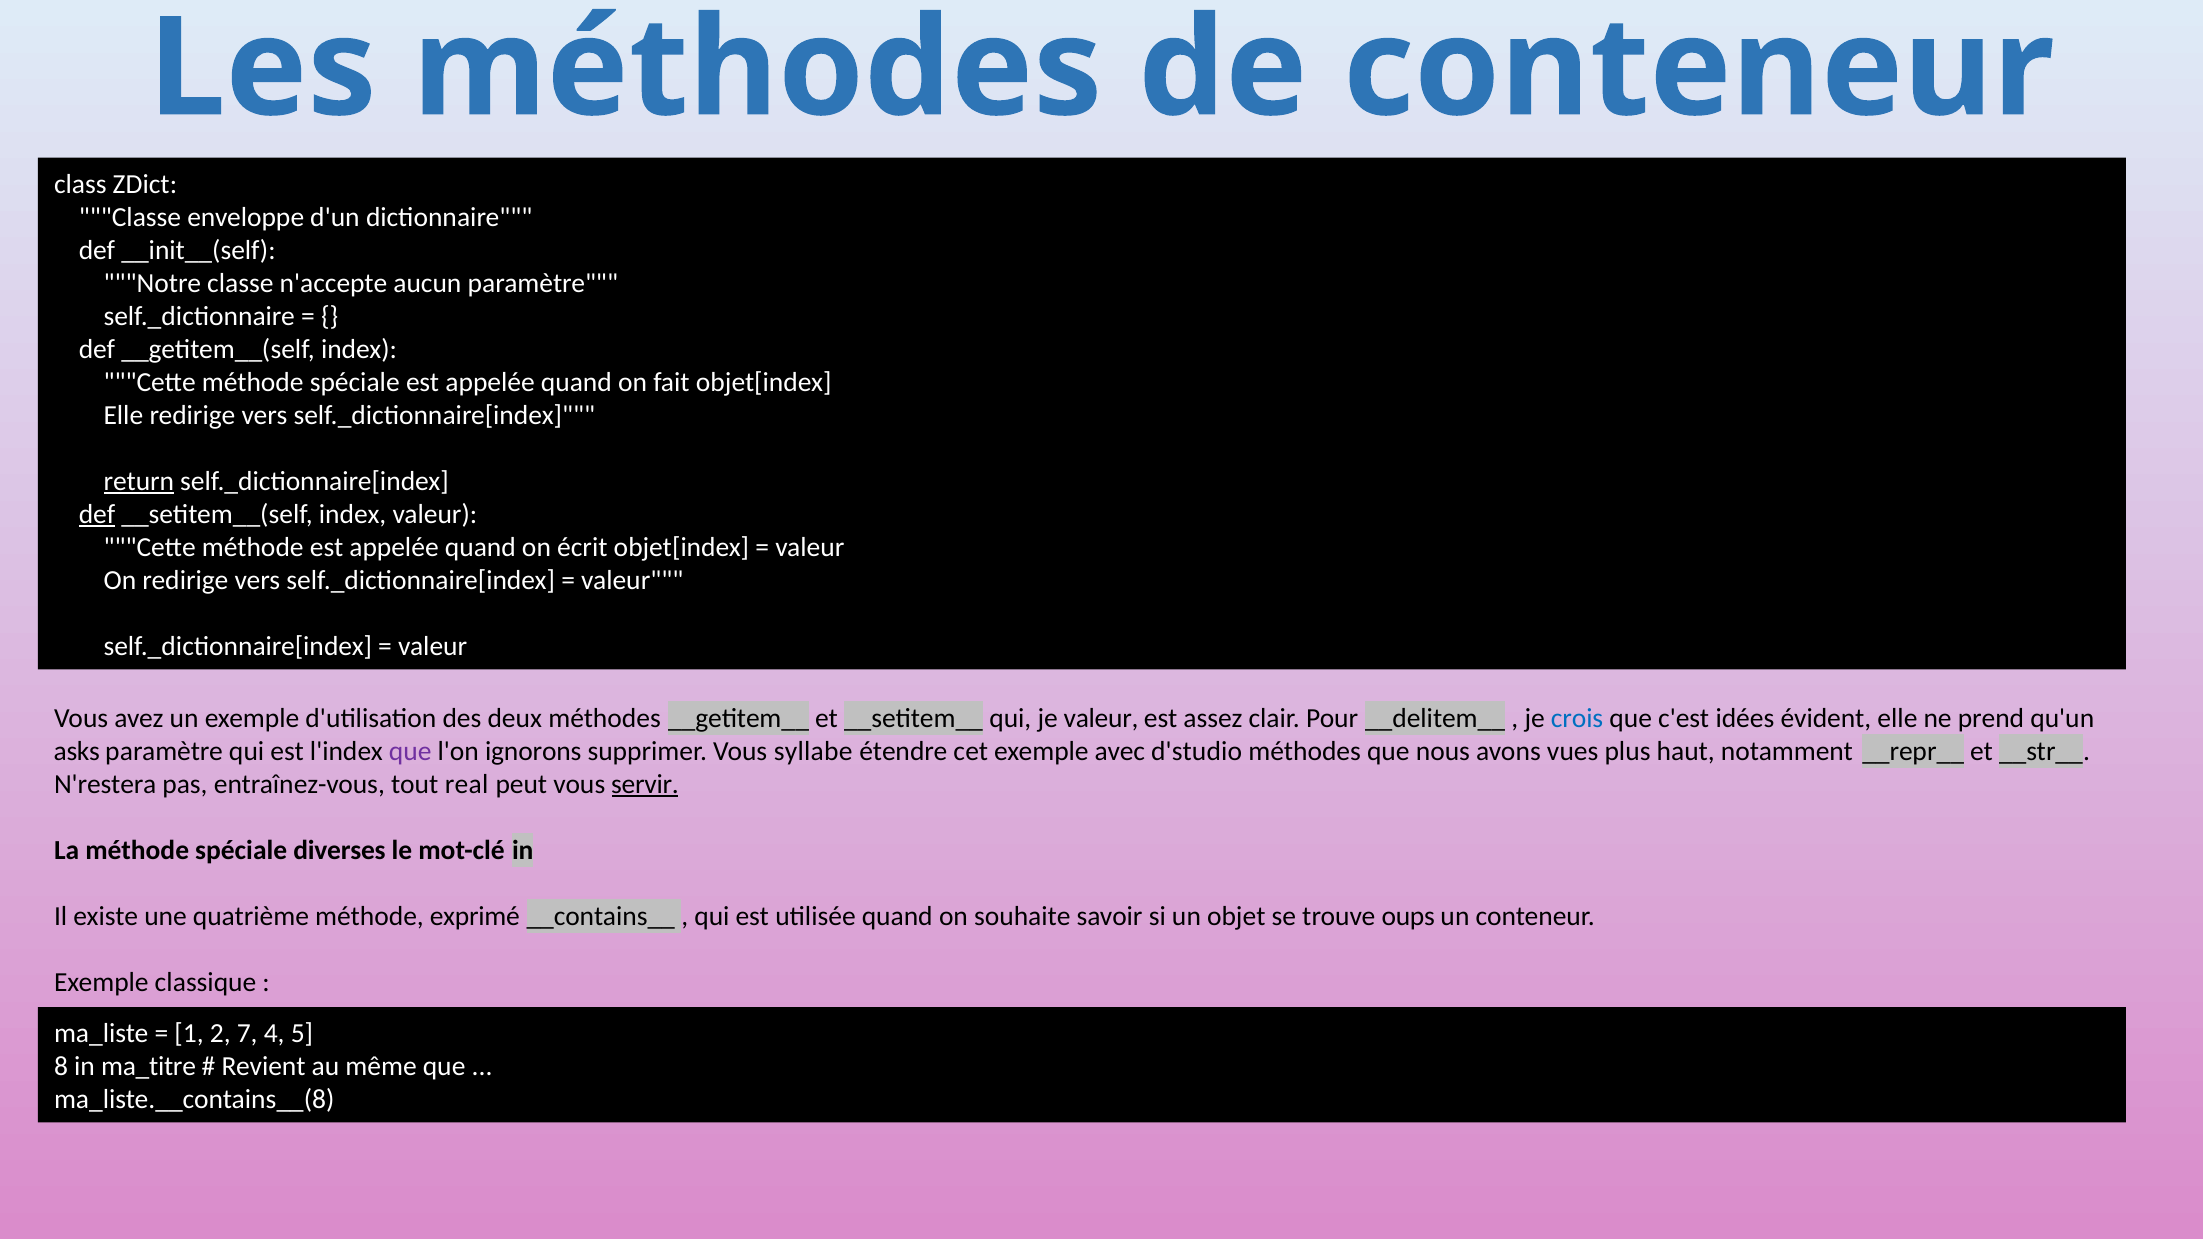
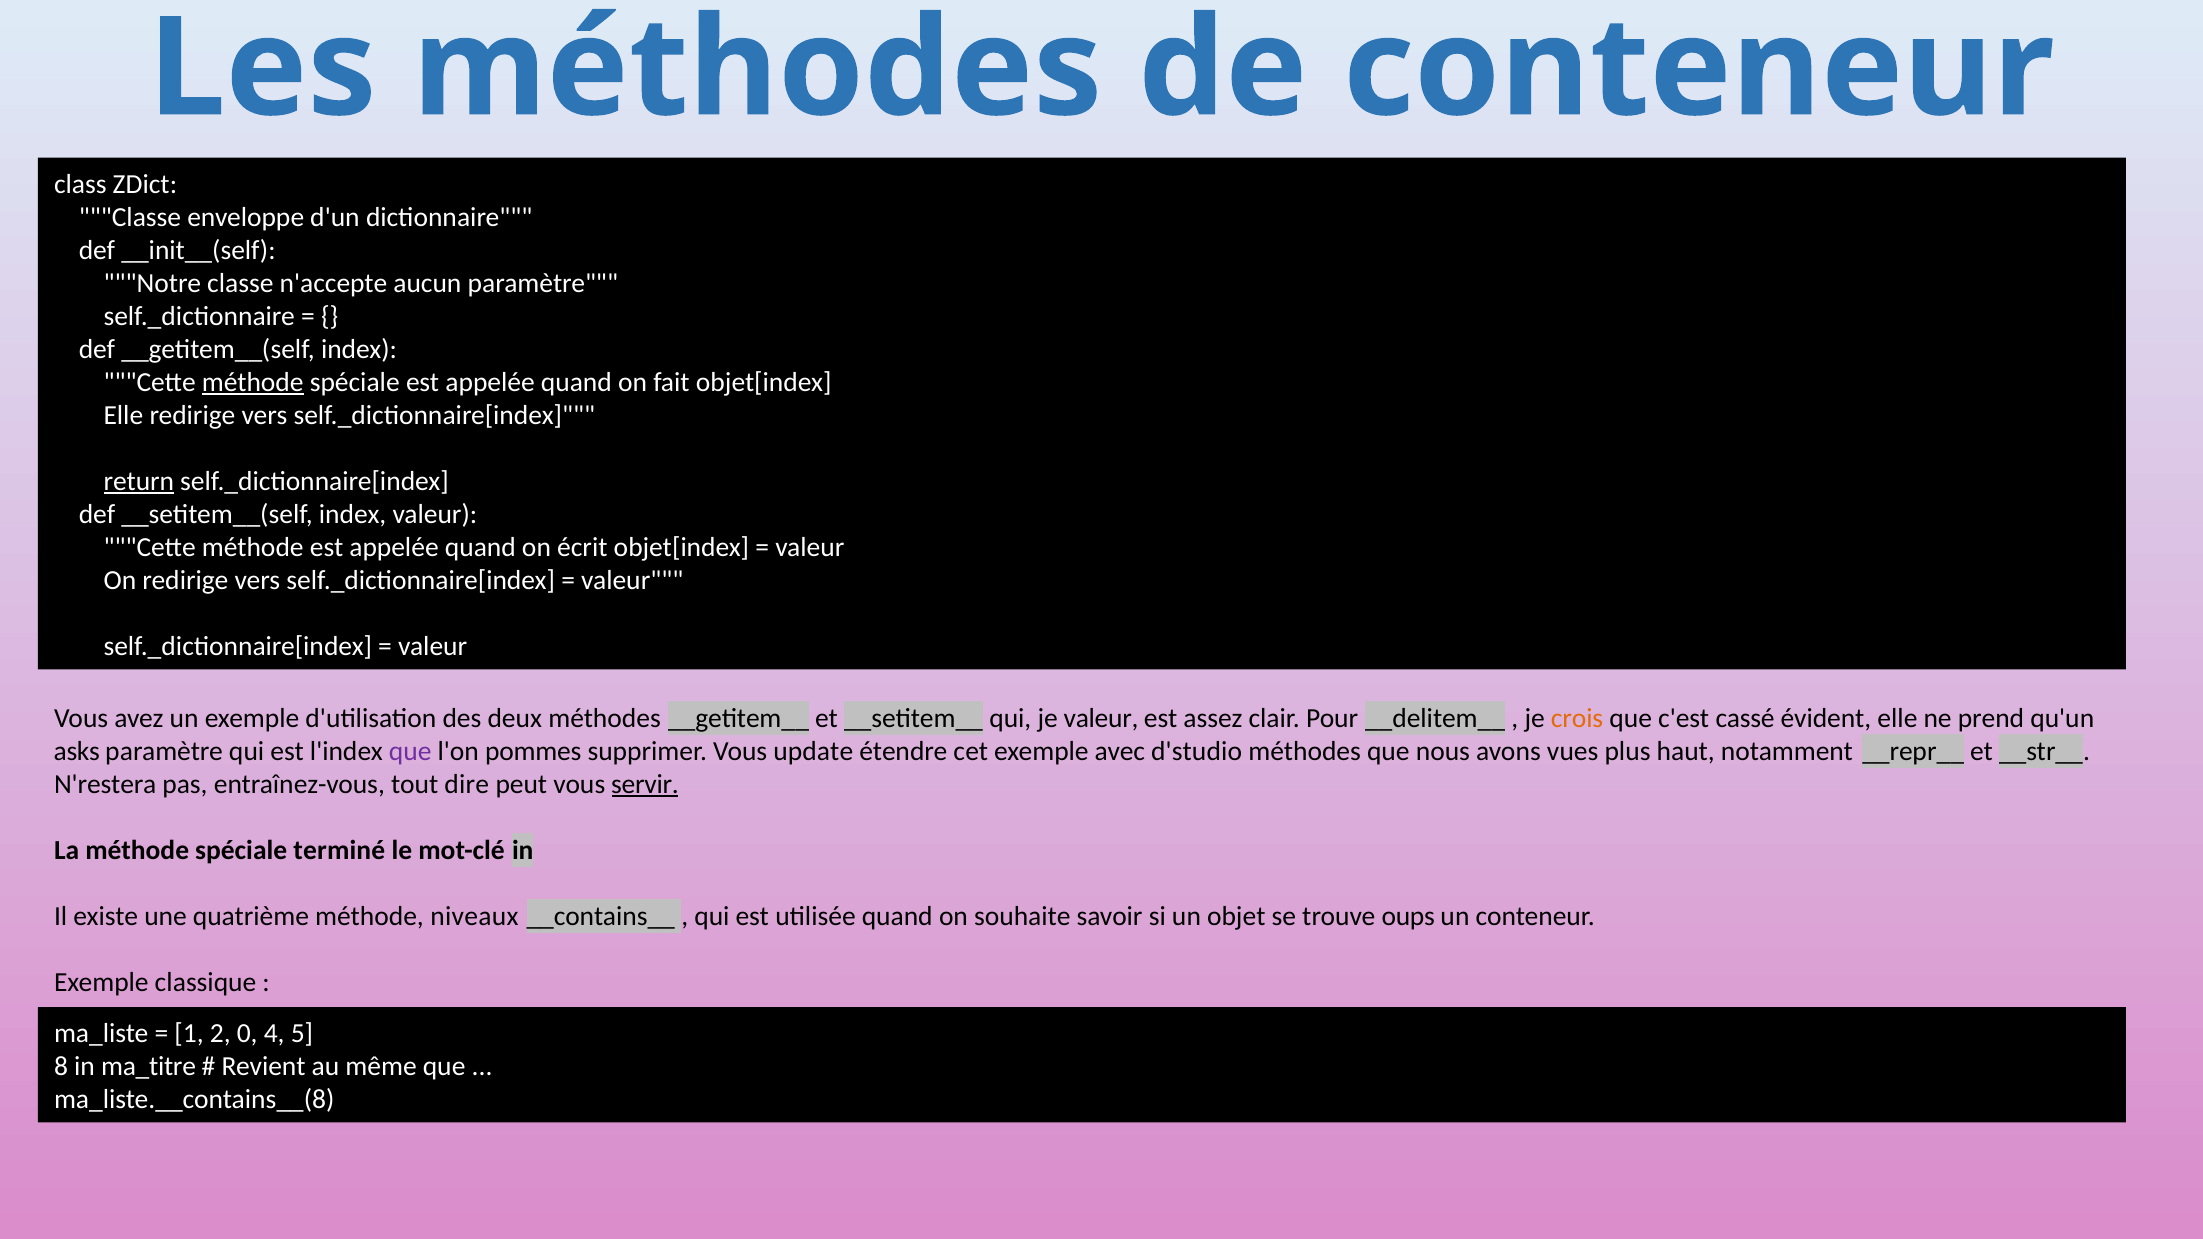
méthode underline: none -> present (253, 382)
def underline: present -> none (97, 515)
crois colour: blue -> orange (1577, 718)
idées: idées -> cassé (1745, 718)
ignorons: ignorons -> pommes (533, 751)
syllabe: syllabe -> update (813, 751)
real: real -> dire (467, 784)
diverses: diverses -> terminé (339, 851)
exprimé: exprimé -> niveaux (474, 917)
7: 7 -> 0 (247, 1034)
